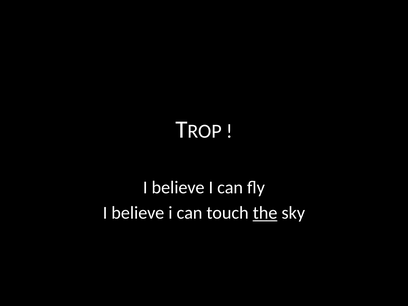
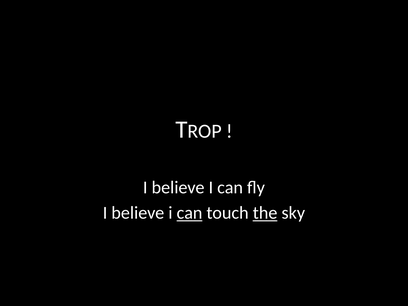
can underline: none -> present (190, 213)
